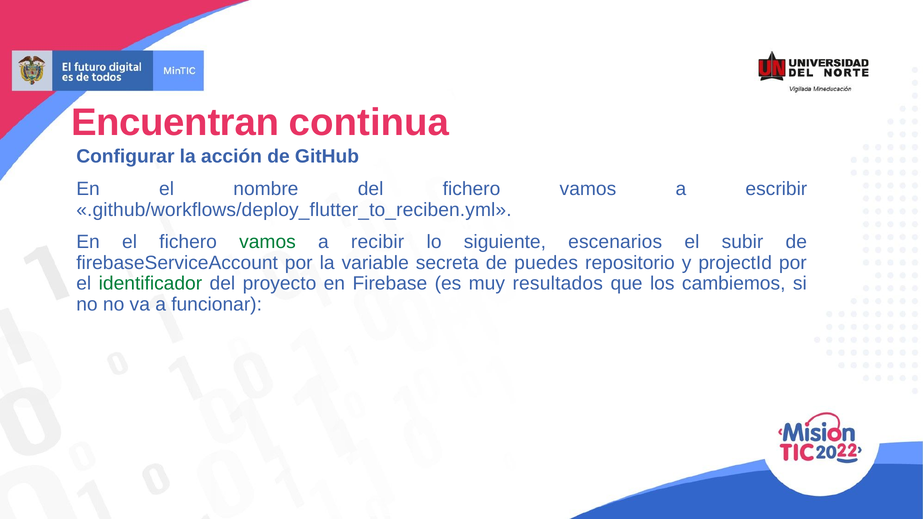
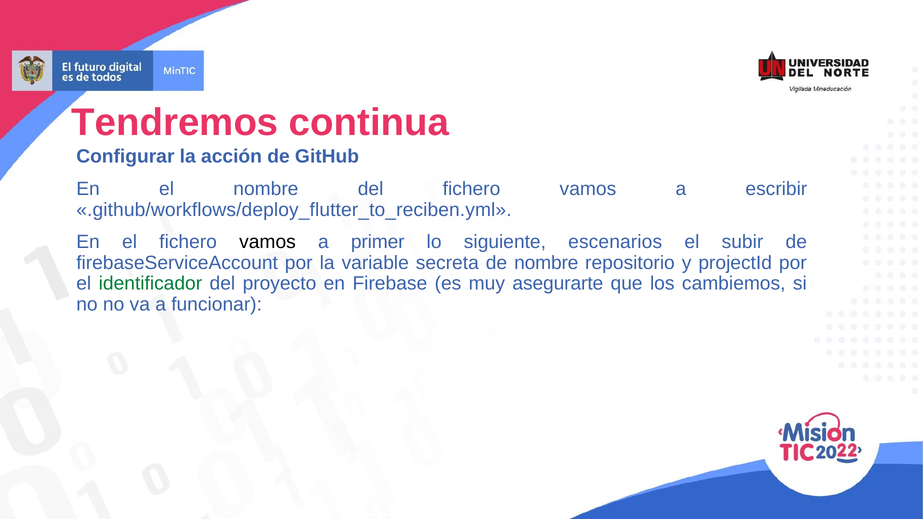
Encuentran: Encuentran -> Tendremos (175, 123)
vamos colour: green -> black (267, 242)
recibir: recibir -> primer (378, 242)
de puedes: puedes -> nombre (546, 263)
resultados: resultados -> asegurarte (558, 284)
